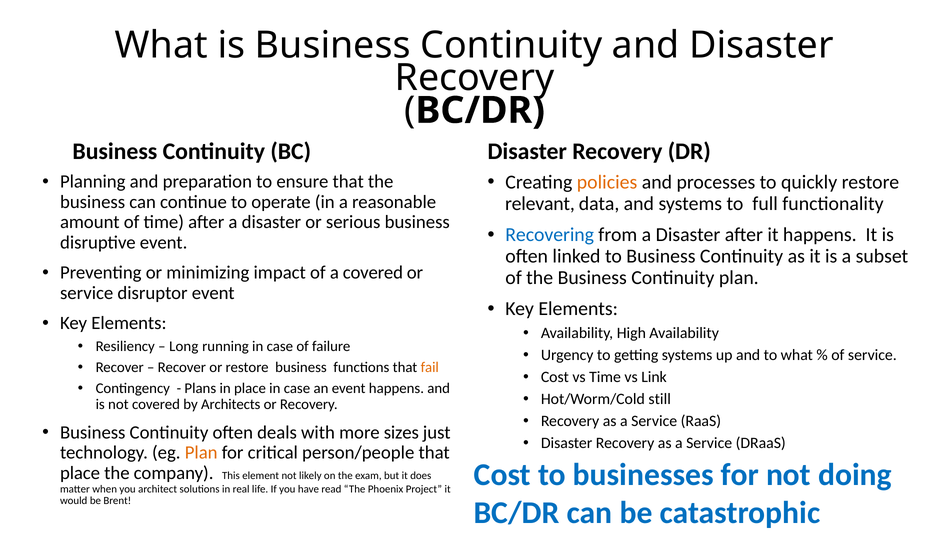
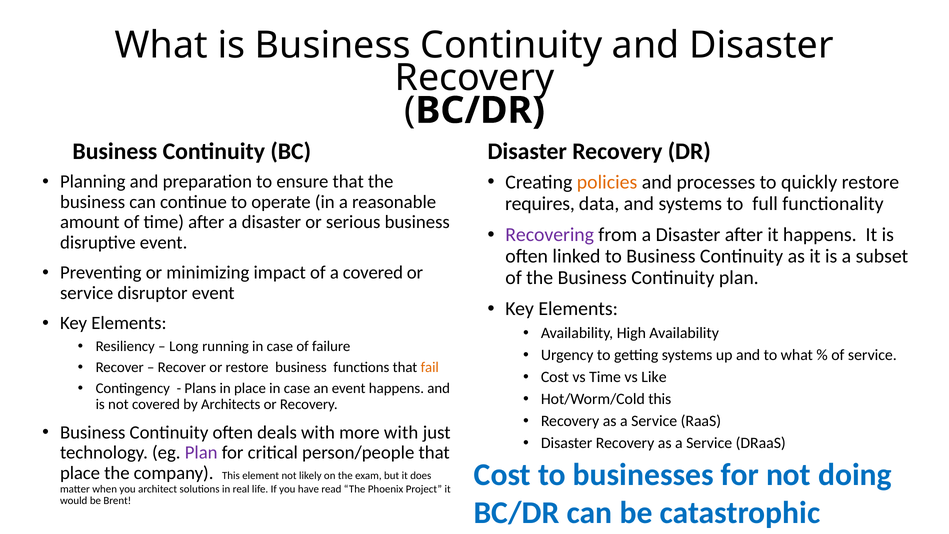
relevant: relevant -> requires (540, 204)
Recovering colour: blue -> purple (550, 235)
Link: Link -> Like (654, 377)
Hot/Worm/Cold still: still -> this (660, 399)
more sizes: sizes -> with (401, 432)
Plan colour: orange -> purple (201, 452)
